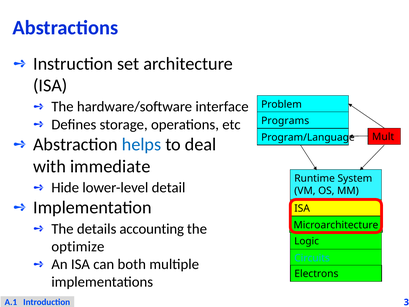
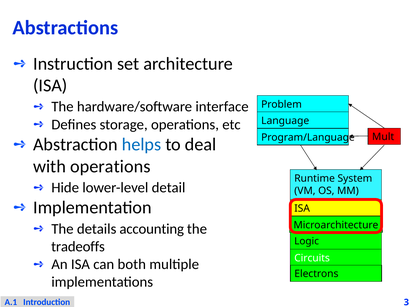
Programs: Programs -> Language (285, 121)
with immediate: immediate -> operations (110, 166)
optimize: optimize -> tradeoffs (78, 246)
Circuits colour: light blue -> white (312, 258)
